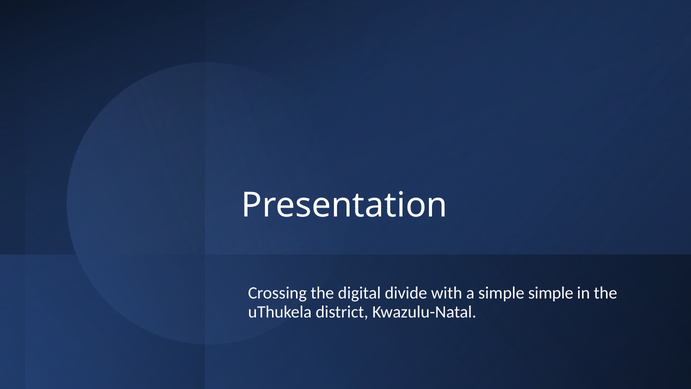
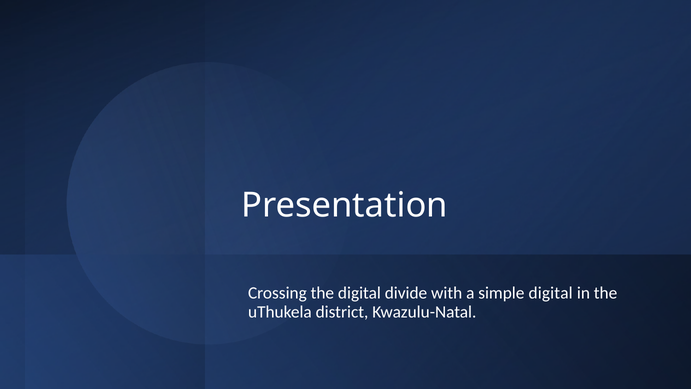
simple simple: simple -> digital (551, 293)
